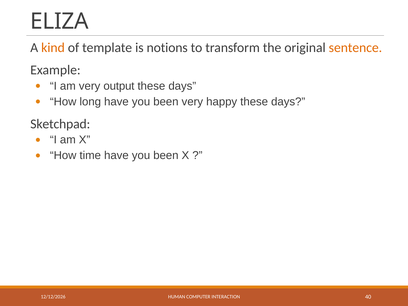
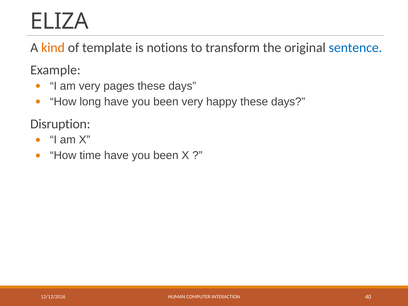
sentence colour: orange -> blue (355, 48)
output: output -> pages (119, 86)
Sketchpad: Sketchpad -> Disruption (60, 124)
